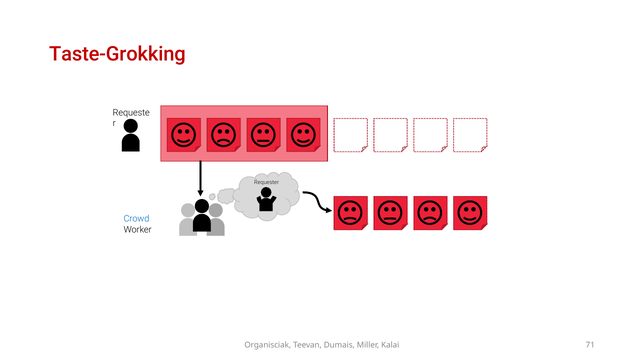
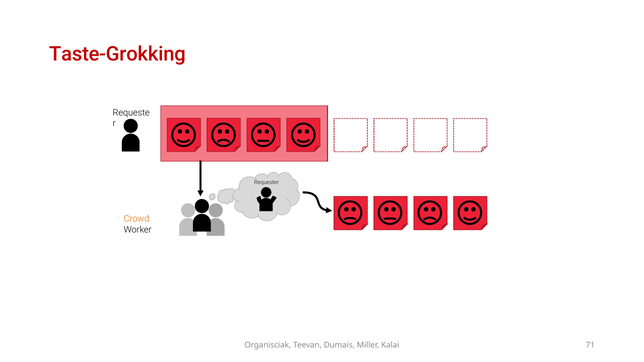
Crowd colour: blue -> orange (136, 219)
